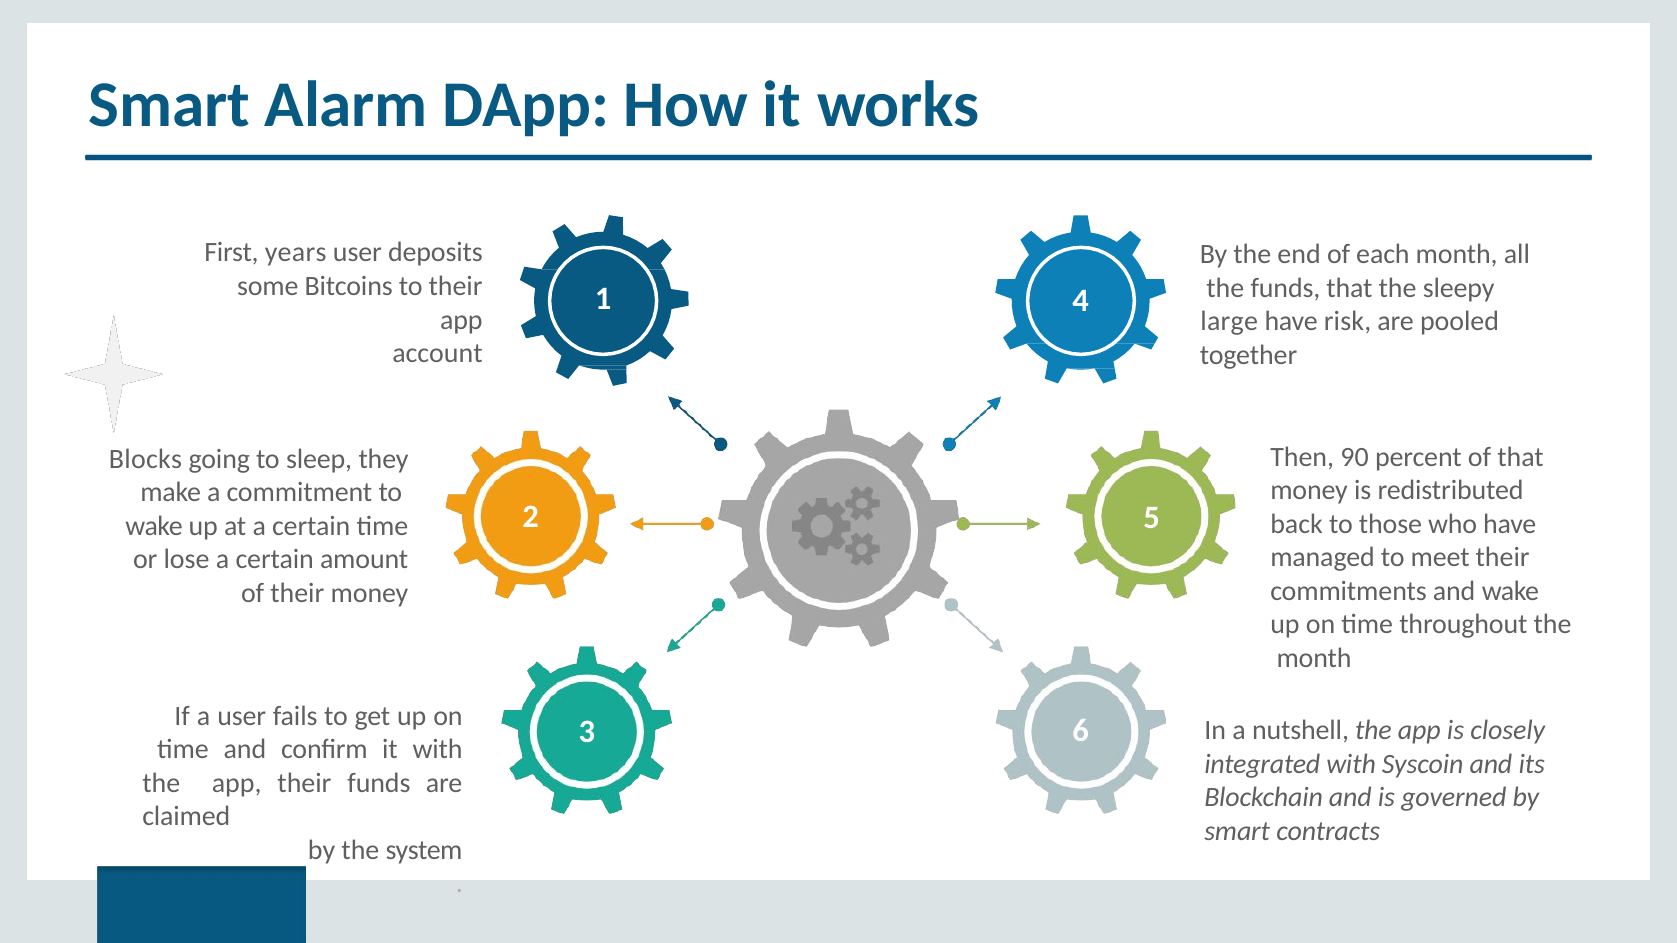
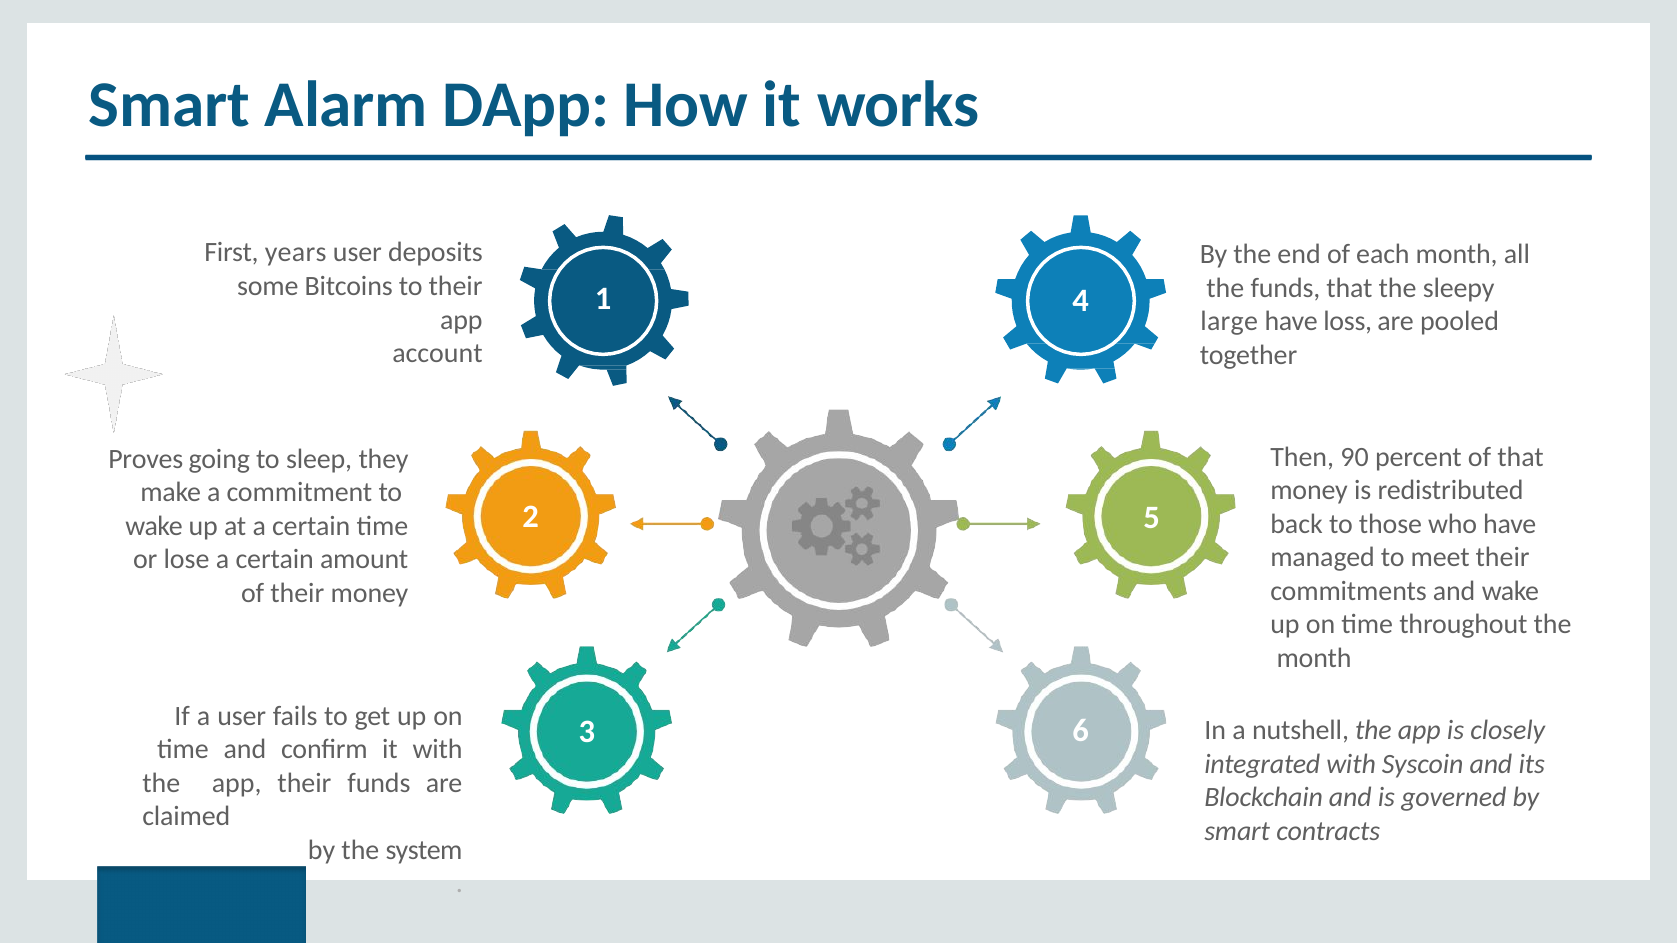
risk: risk -> loss (1348, 322)
Blocks: Blocks -> Proves (146, 459)
